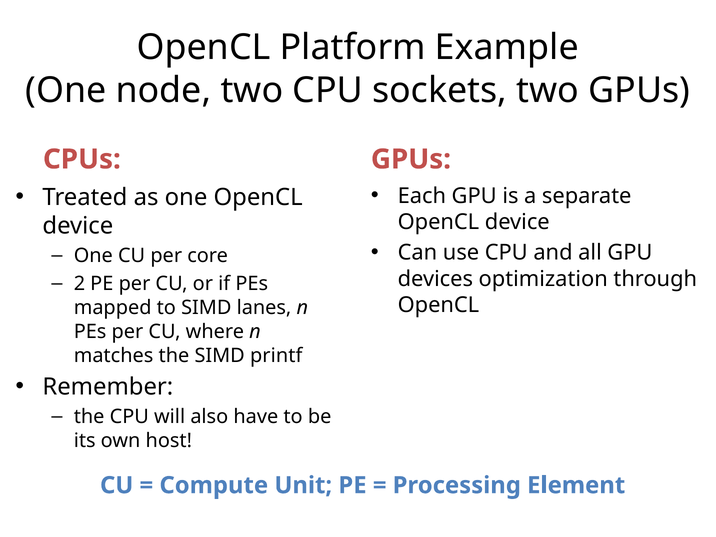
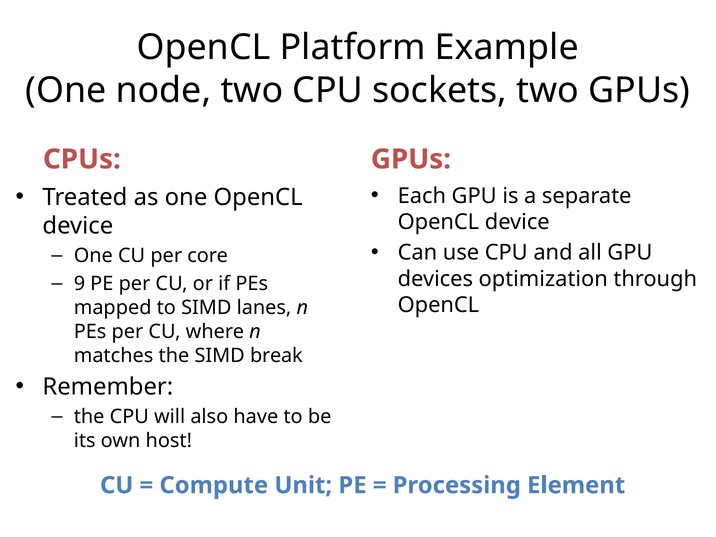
2: 2 -> 9 (79, 284)
printf: printf -> break (276, 355)
